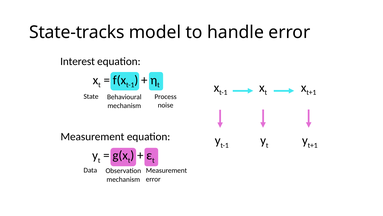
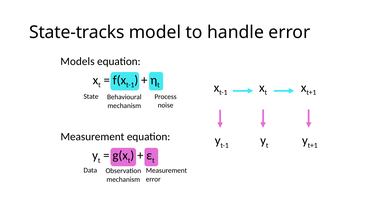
Interest: Interest -> Models (77, 61)
